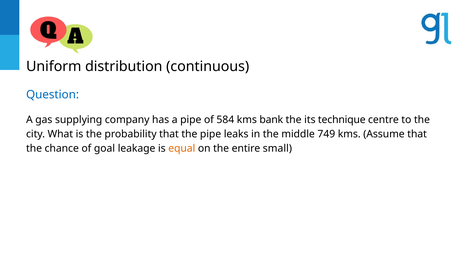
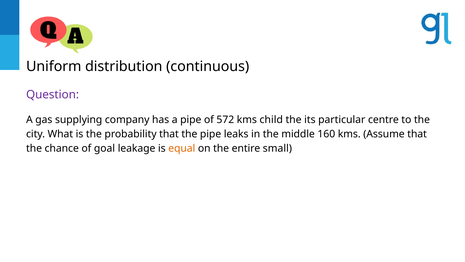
Question colour: blue -> purple (53, 94)
584: 584 -> 572 (225, 120)
bank: bank -> child (271, 120)
technique: technique -> particular (342, 120)
749: 749 -> 160 (326, 134)
